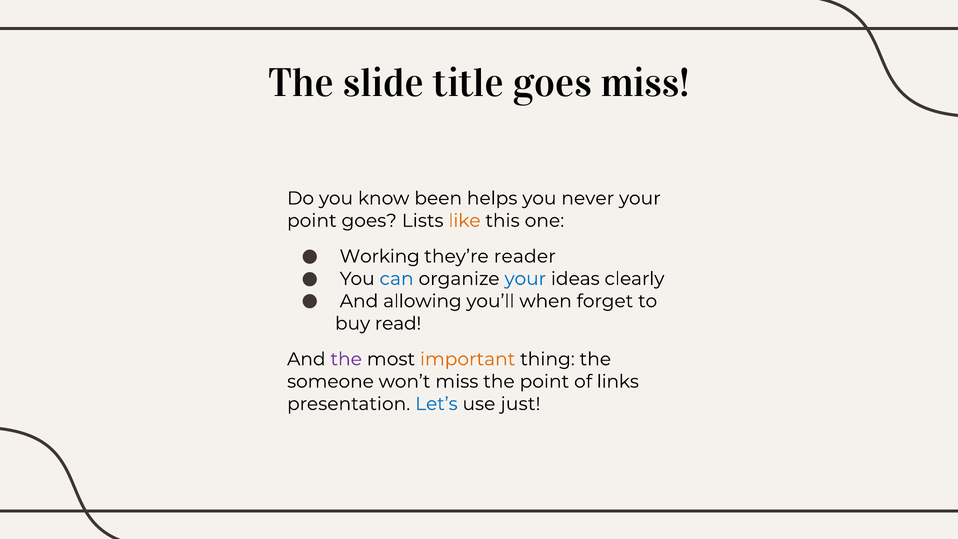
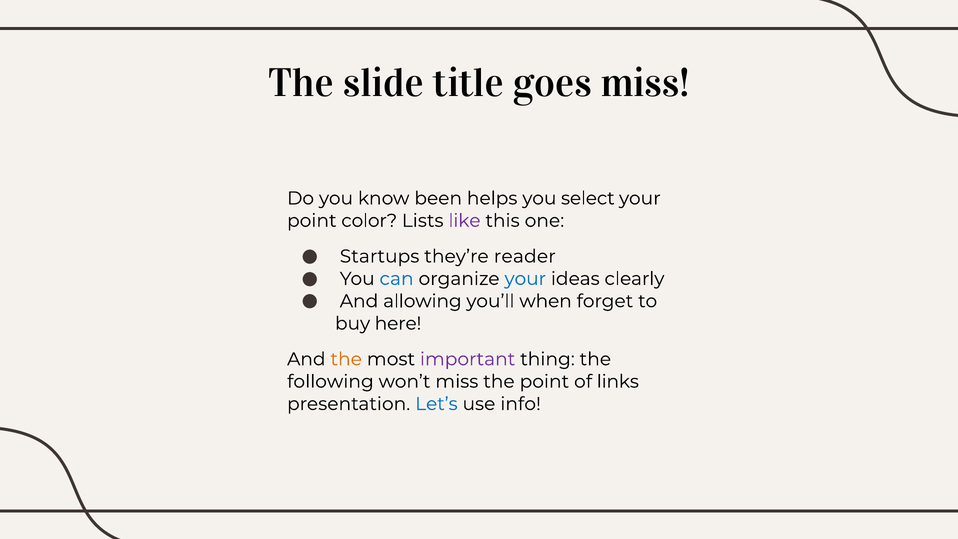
never: never -> select (588, 198)
point goes: goes -> color (369, 221)
like colour: orange -> purple (465, 221)
Working: Working -> Startups (380, 256)
read: read -> here (398, 323)
the colour: purple -> orange (346, 359)
important colour: orange -> purple (468, 359)
someone: someone -> following (330, 381)
just: just -> info (521, 404)
